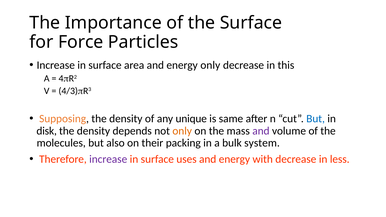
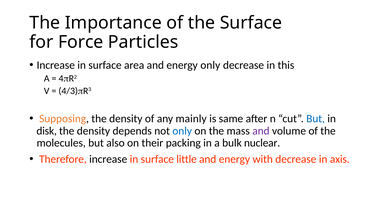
unique: unique -> mainly (191, 119)
only colour: orange -> blue (182, 131)
system: system -> nuclear (262, 143)
increase colour: purple -> black (108, 159)
uses: uses -> little (187, 159)
less: less -> axis (340, 159)
